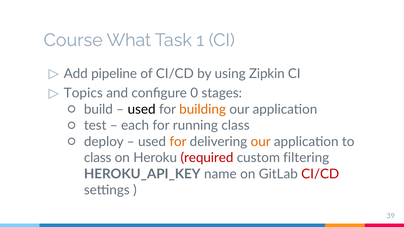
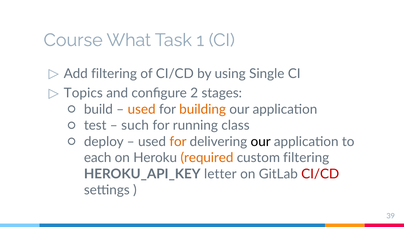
Add pipeline: pipeline -> filtering (114, 74)
Zipkin: Zipkin -> Single (267, 74)
0: 0 -> 2 (194, 93)
used colour: black -> orange (142, 109)
each: each -> such (135, 126)
our colour: orange -> black (261, 142)
class: class -> each (98, 158)
required colour: red -> orange (207, 158)
name: name -> letter (220, 174)
